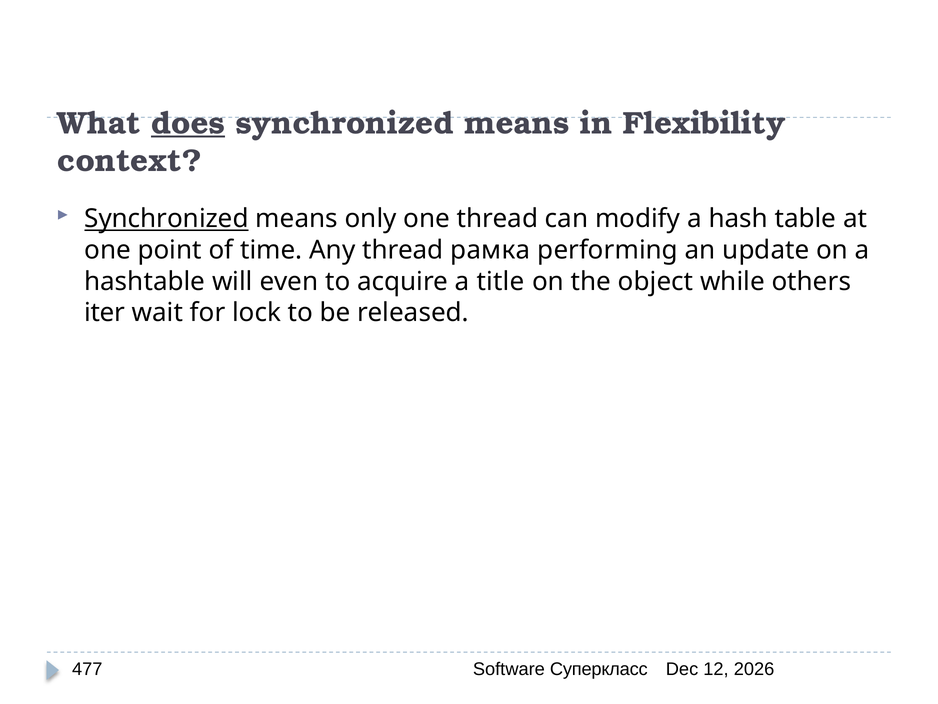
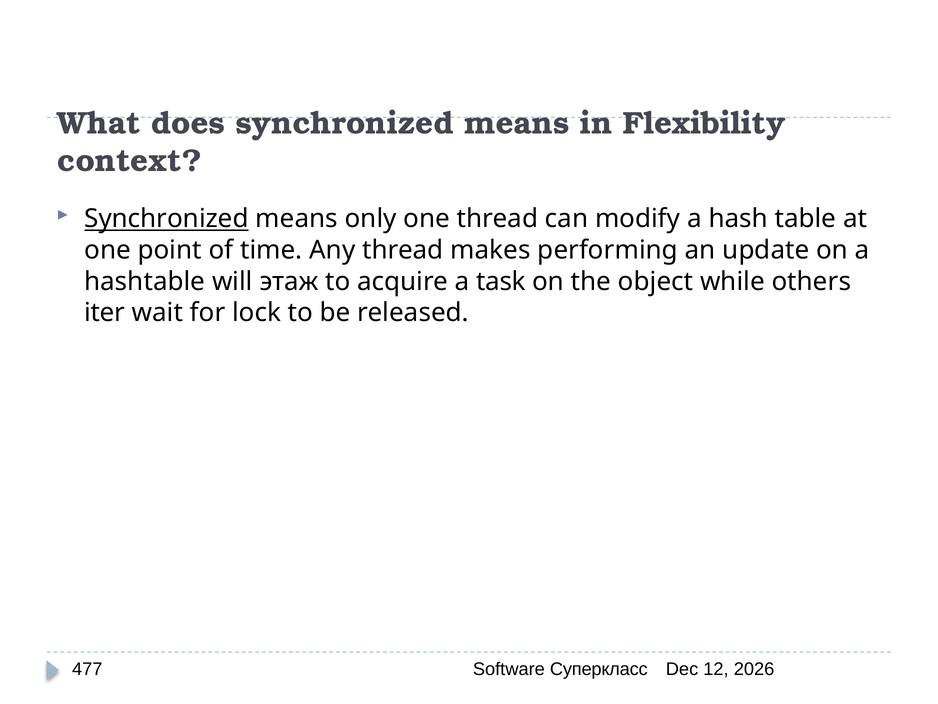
does underline: present -> none (188, 123)
рамка: рамка -> makes (490, 250)
even: even -> этаж (289, 281)
title: title -> task (501, 281)
